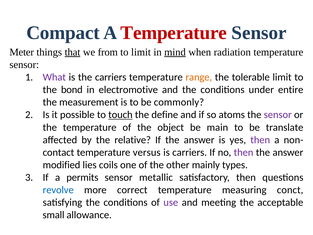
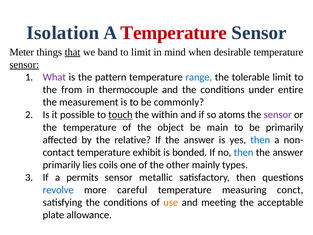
Compact: Compact -> Isolation (63, 33)
from: from -> band (108, 52)
mind underline: present -> none (175, 52)
radiation: radiation -> desirable (232, 52)
sensor underline: none -> present (24, 65)
the carriers: carriers -> pattern (111, 77)
range colour: orange -> blue (199, 77)
bond: bond -> from (72, 90)
electromotive: electromotive -> thermocouple (128, 90)
define: define -> within (165, 115)
be translate: translate -> primarily (285, 127)
then colour: purple -> blue (260, 140)
versus: versus -> exhibit (147, 152)
is carriers: carriers -> bonded (190, 152)
then colour: purple -> blue (244, 152)
modified: modified -> primarily (62, 165)
correct: correct -> careful (132, 190)
use colour: purple -> orange (171, 202)
small: small -> plate (53, 215)
